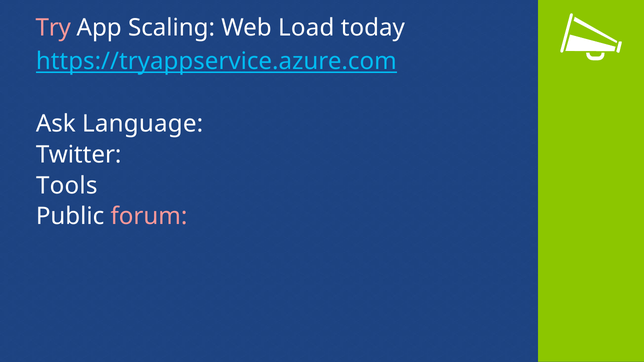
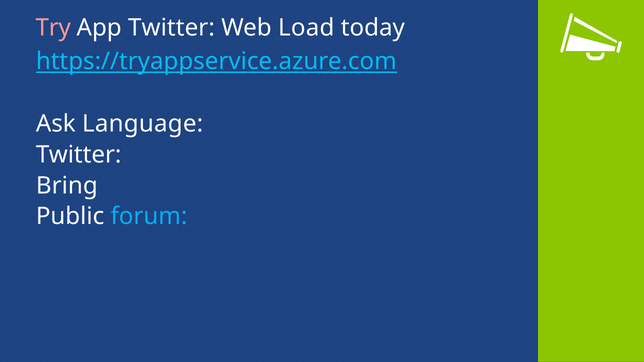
App Scaling: Scaling -> Twitter (171, 28)
Tools: Tools -> Bring (67, 186)
forum colour: pink -> light blue (149, 217)
